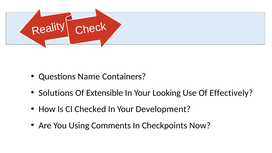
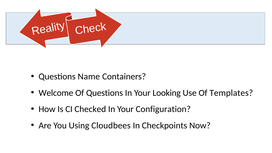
Solutions: Solutions -> Welcome (56, 93)
Of Extensible: Extensible -> Questions (105, 93)
Effectively: Effectively -> Templates (231, 93)
Development: Development -> Configuration (163, 109)
Comments: Comments -> Cloudbees (111, 125)
